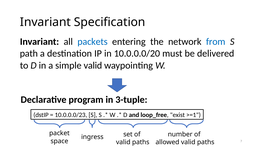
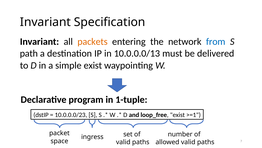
packets colour: blue -> orange (93, 41)
10.0.0.0/20: 10.0.0.0/20 -> 10.0.0.0/13 (137, 53)
simple valid: valid -> exist (93, 65)
3-tuple: 3-tuple -> 1-tuple (131, 99)
